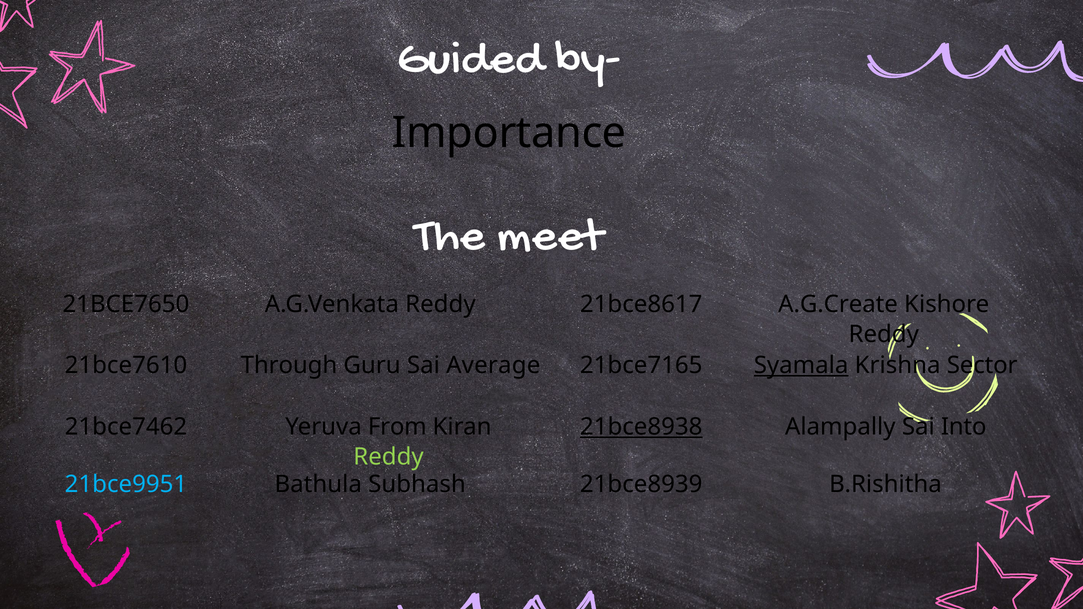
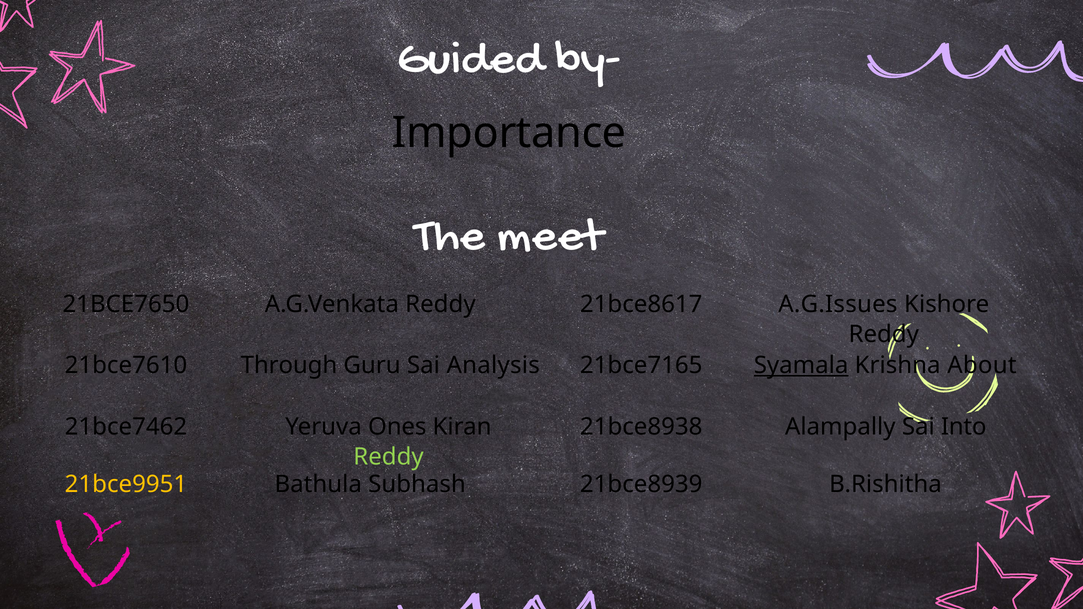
A.G.Create: A.G.Create -> A.G.Issues (838, 304)
Average: Average -> Analysis (493, 366)
Sector: Sector -> About (982, 366)
From: From -> Ones (397, 427)
21bce8938 underline: present -> none (641, 427)
21bce9951 colour: light blue -> yellow (126, 485)
